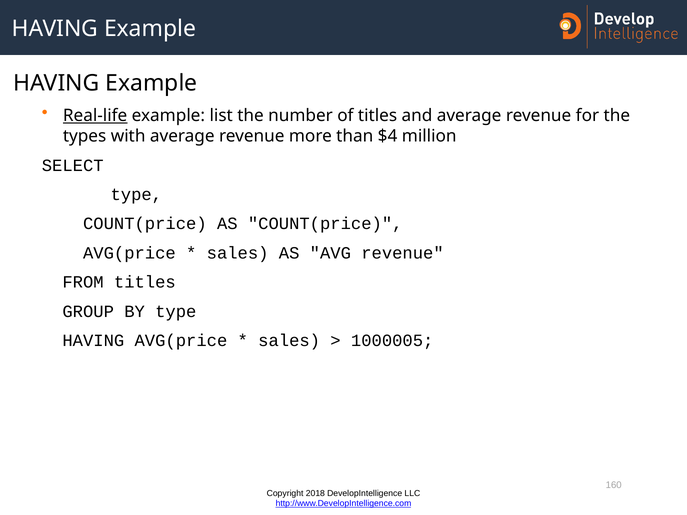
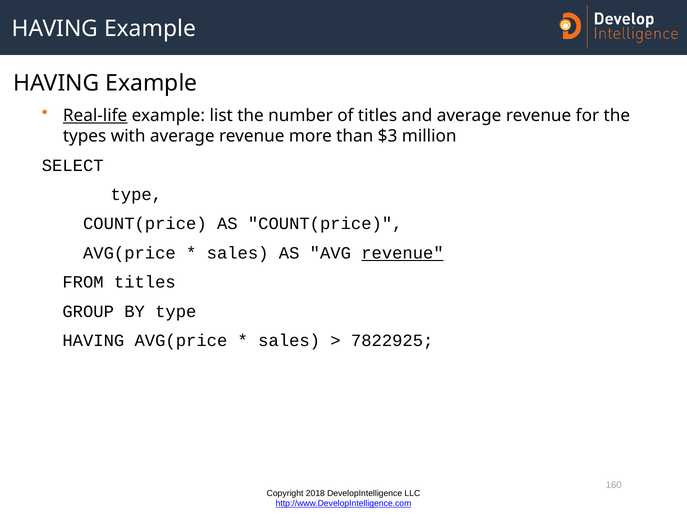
$4: $4 -> $3 (388, 136)
revenue underline: none -> present (402, 253)
1000005: 1000005 -> 7822925 (392, 341)
